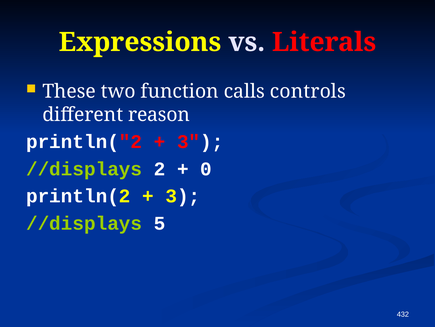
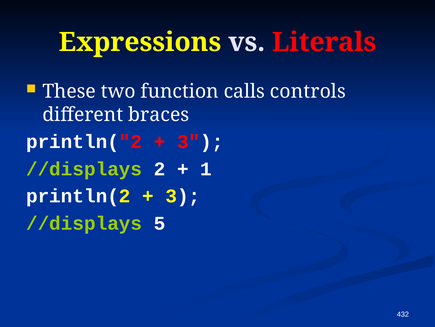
reason: reason -> braces (159, 114)
0: 0 -> 1 (206, 169)
